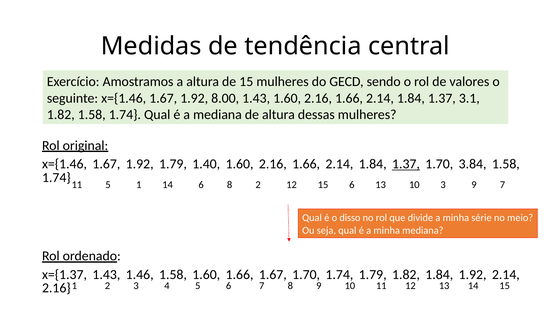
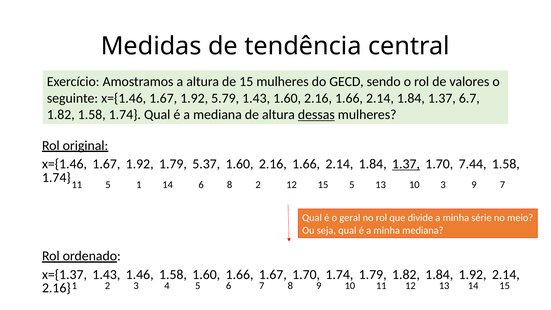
8.00: 8.00 -> 5.79 (225, 98)
3.1: 3.1 -> 6.7 (469, 98)
dessas underline: none -> present (316, 115)
1.40: 1.40 -> 5.37 (206, 164)
3.84: 3.84 -> 7.44 (473, 164)
15 6: 6 -> 5 (352, 185)
disso: disso -> geral (350, 218)
